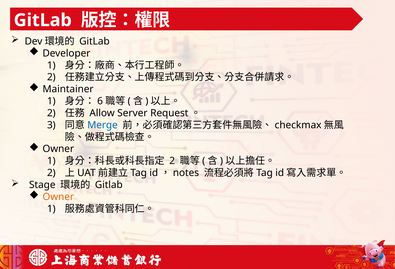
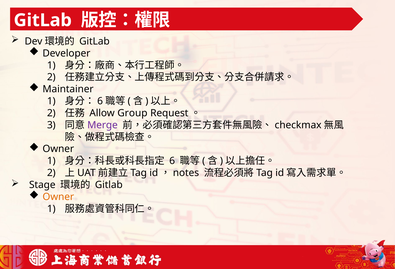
Server: Server -> Group (132, 113)
Merge colour: blue -> purple (102, 125)
2: 2 -> 6 (172, 161)
